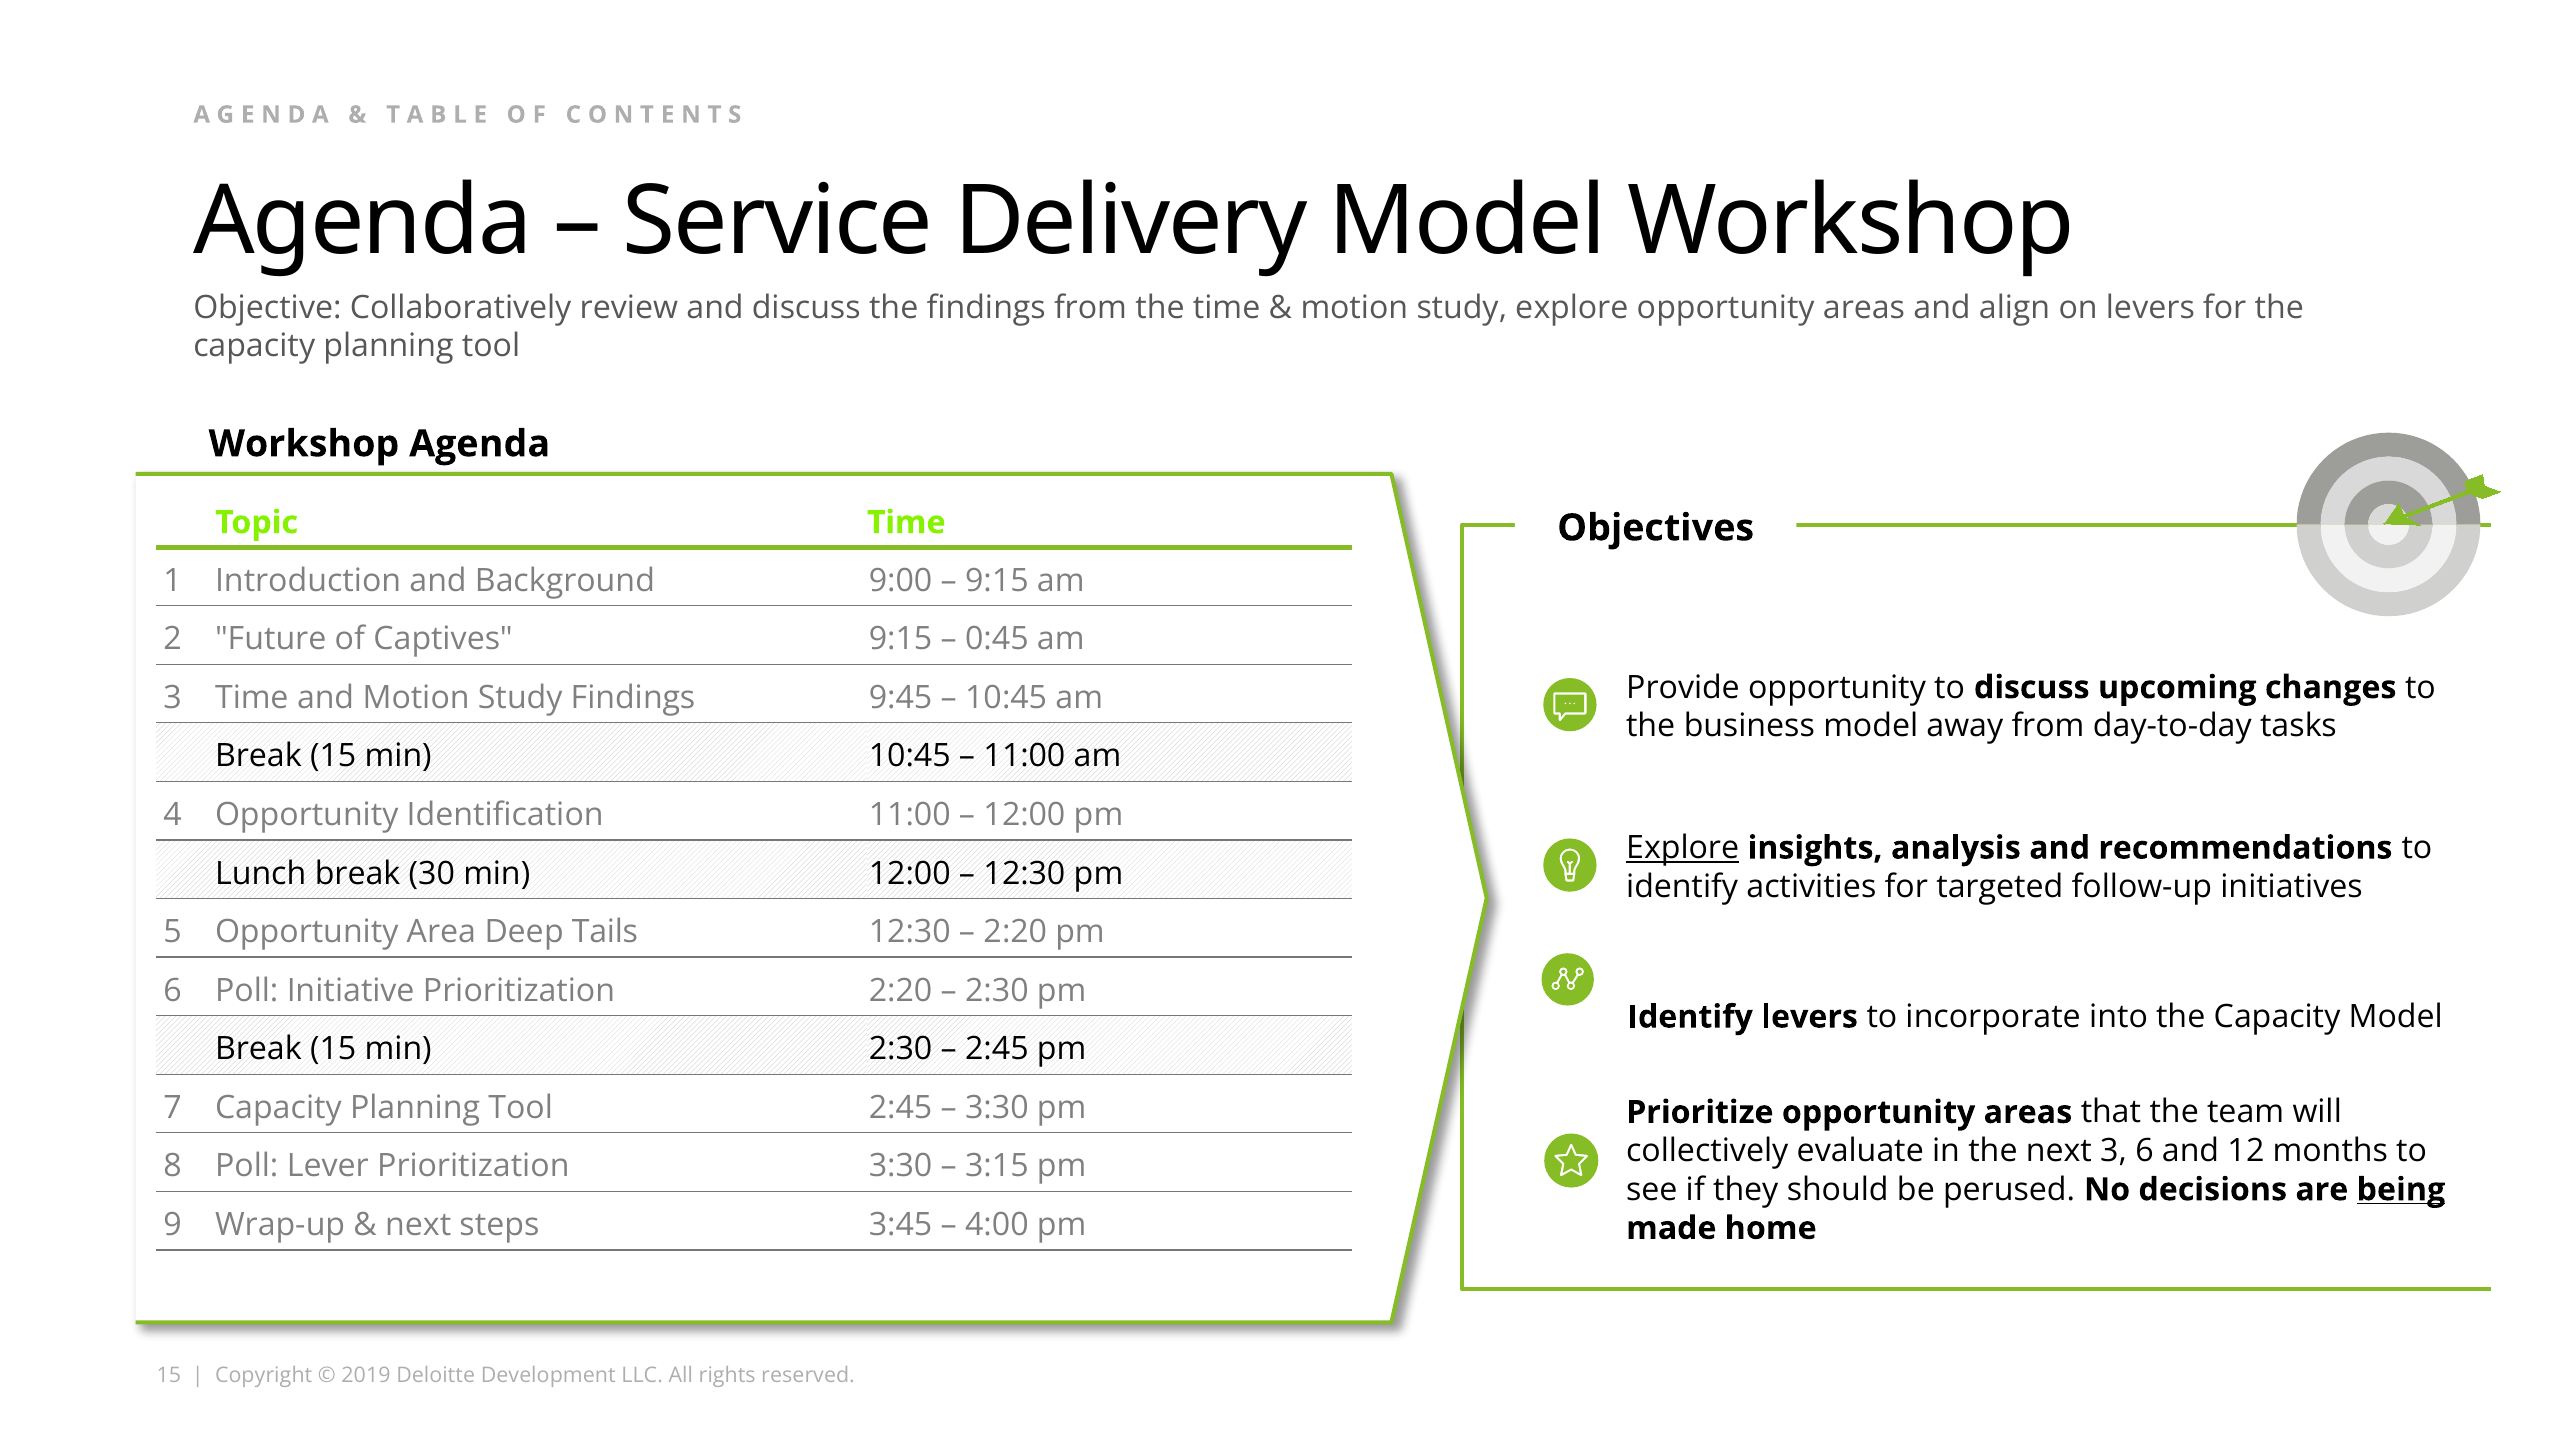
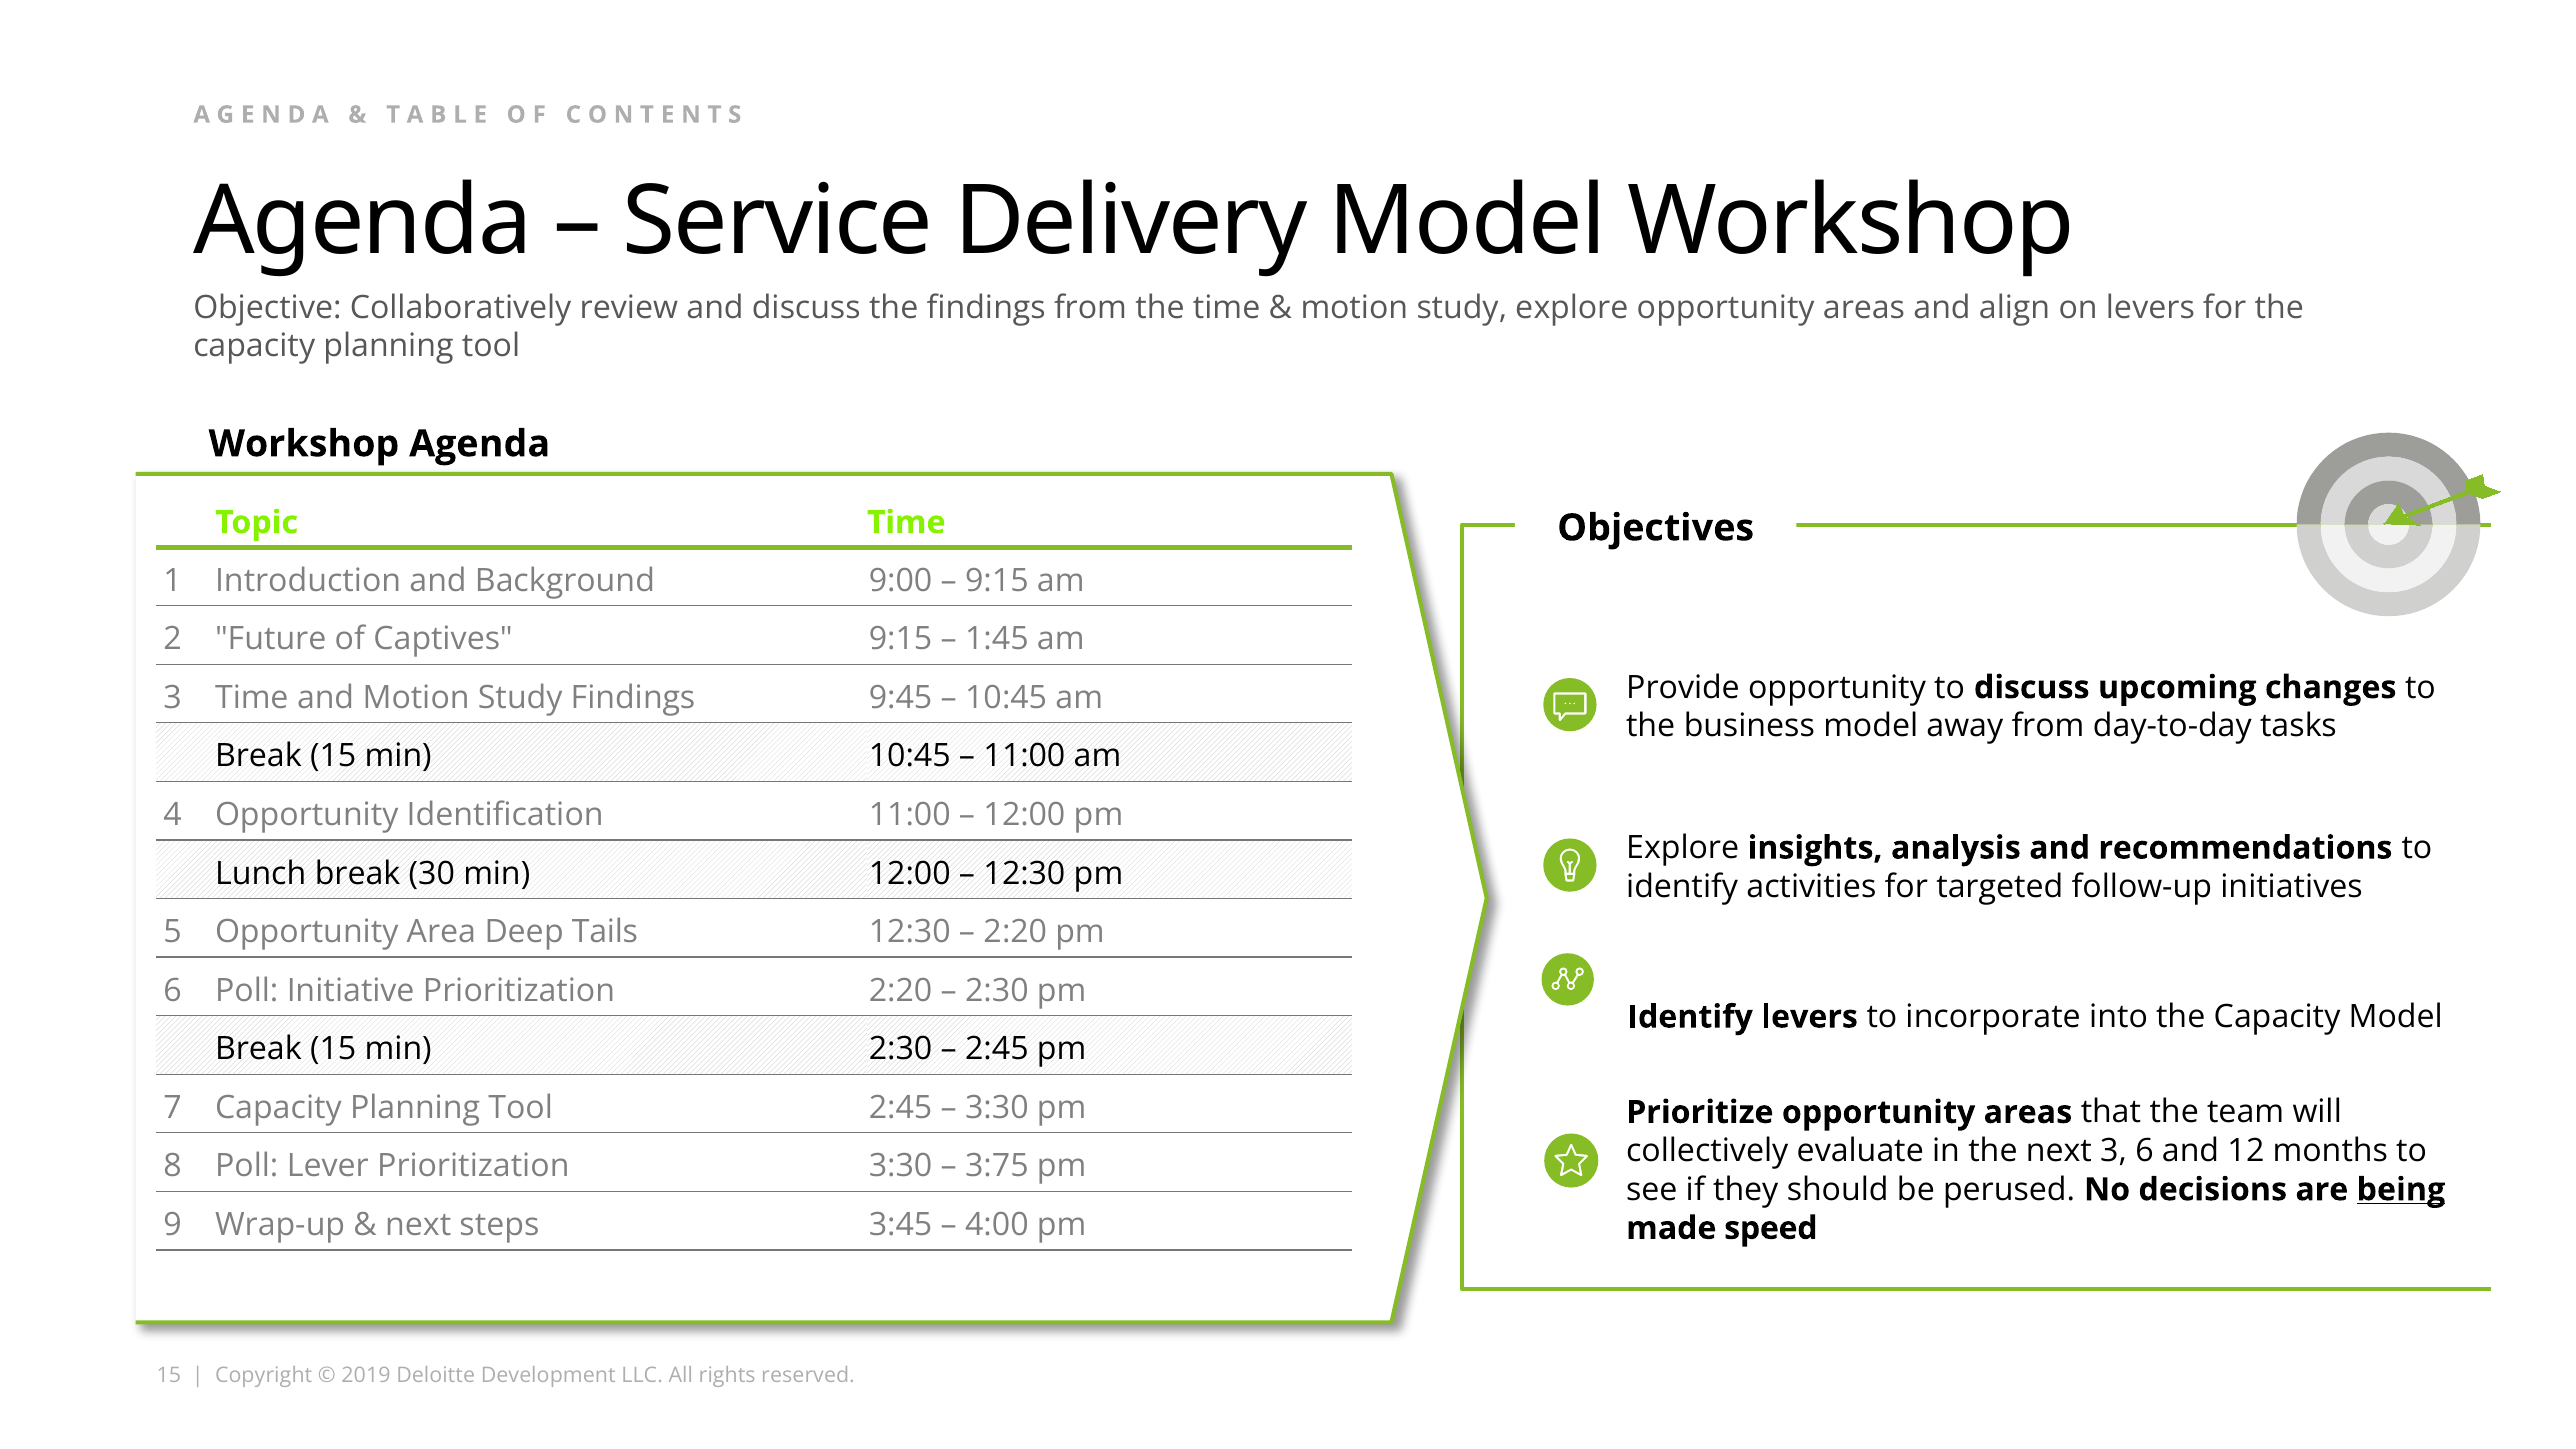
0:45: 0:45 -> 1:45 (997, 639)
Explore underline: present -> none (1683, 848)
3:15: 3:15 -> 3:75 (997, 1166)
home: home -> speed (1771, 1228)
